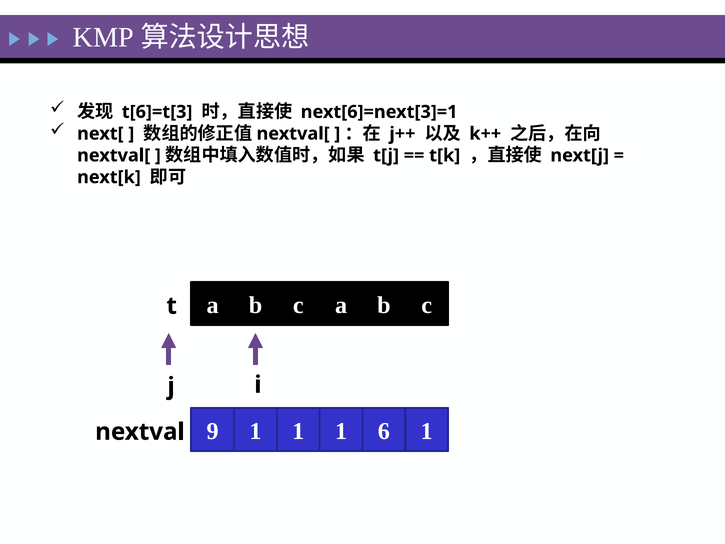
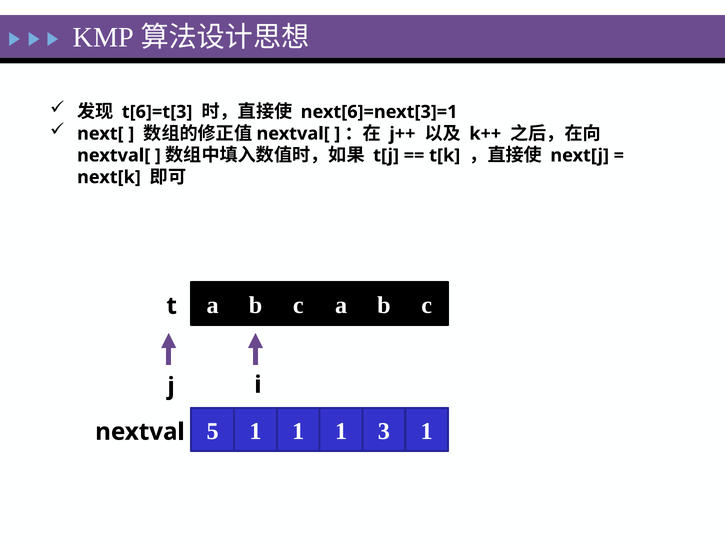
6: 6 -> 3 (384, 431)
9: 9 -> 5 (213, 431)
